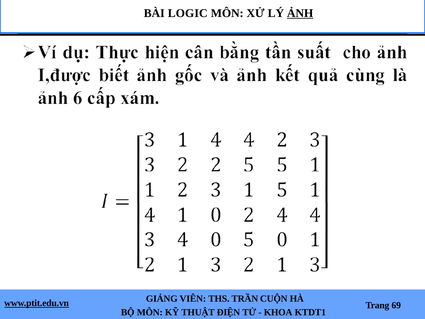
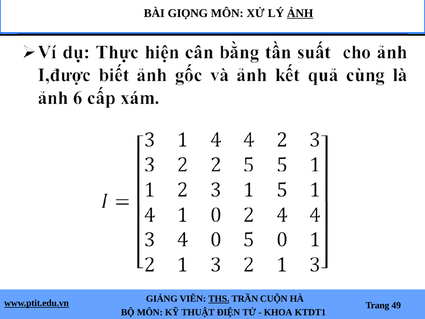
LOGIC: LOGIC -> GIỌNG (188, 13)
THS underline: none -> present (219, 299)
69: 69 -> 49 (396, 305)
